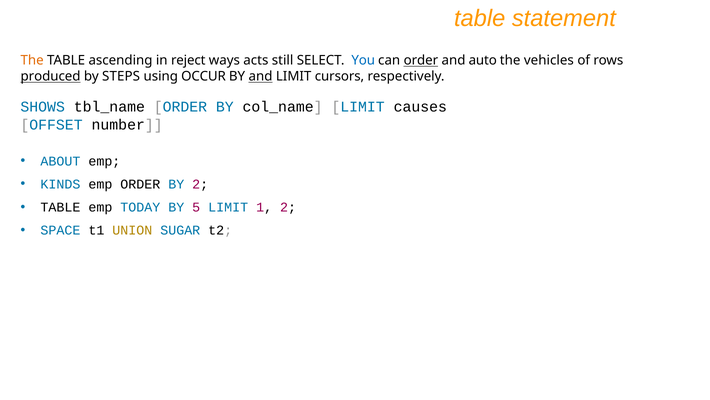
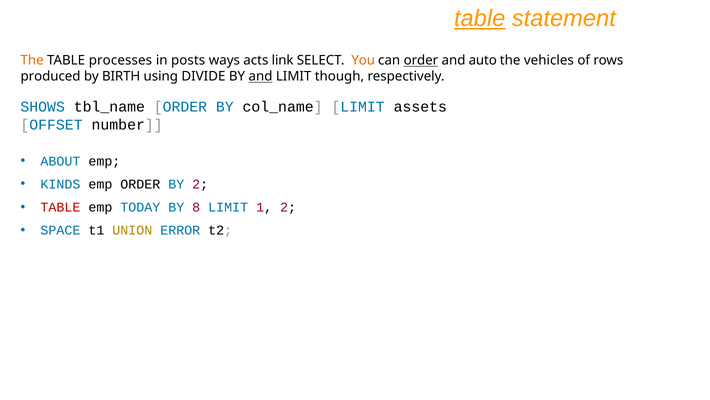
table underline: none -> present (480, 18)
ascending: ascending -> processes (120, 60)
reject: reject -> posts (188, 60)
still: still -> link (283, 60)
You colour: blue -> orange (363, 60)
produced underline: present -> none (51, 76)
STEPS: STEPS -> BIRTH (121, 76)
OCCUR: OCCUR -> DIVIDE (203, 76)
cursors: cursors -> though (339, 76)
causes: causes -> assets (420, 107)
TABLE colour: black -> red (60, 207)
5: 5 -> 8 (196, 207)
SUGAR: SUGAR -> ERROR (180, 230)
